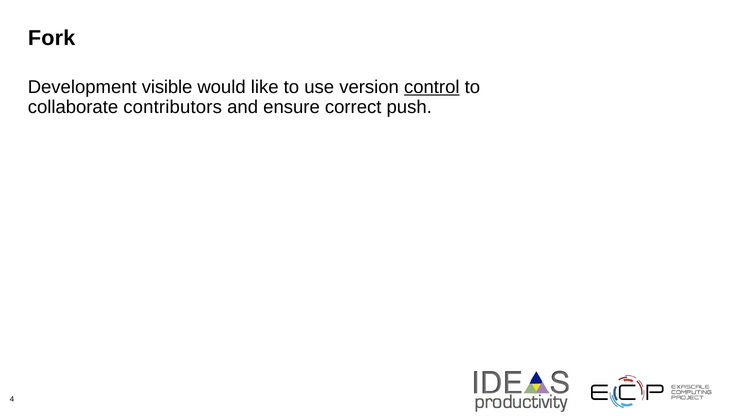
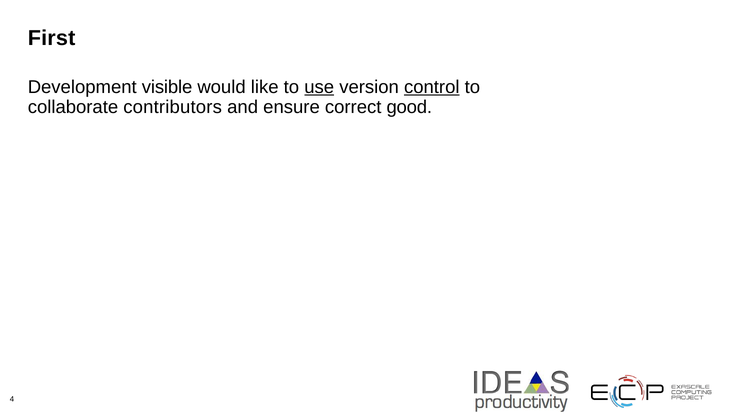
Fork: Fork -> First (52, 38)
use underline: none -> present (319, 87)
push: push -> good (409, 107)
